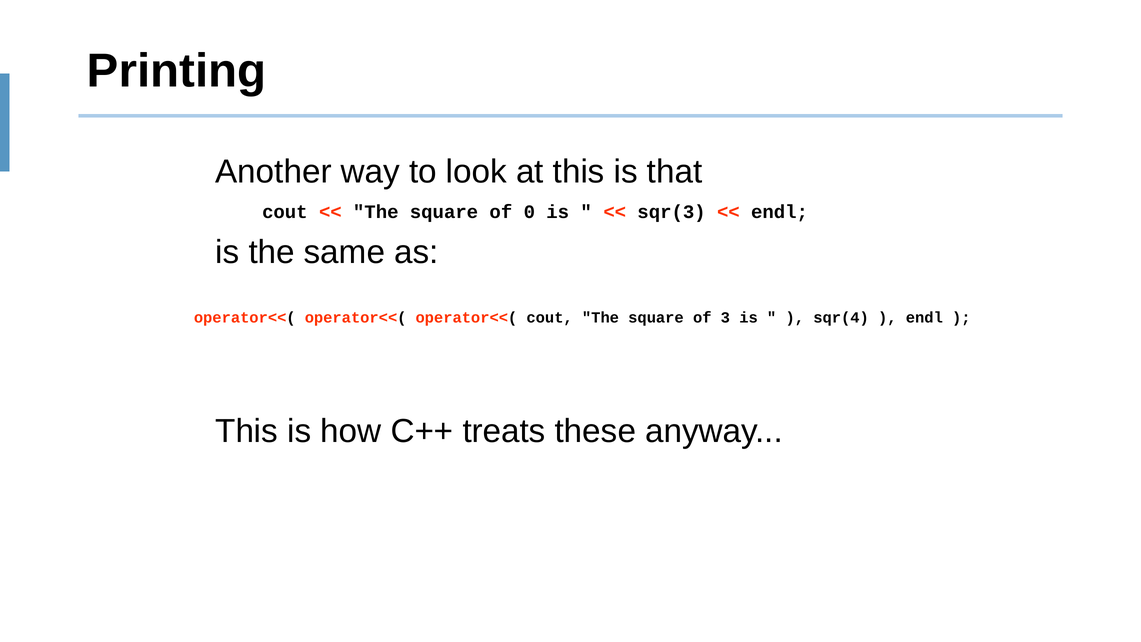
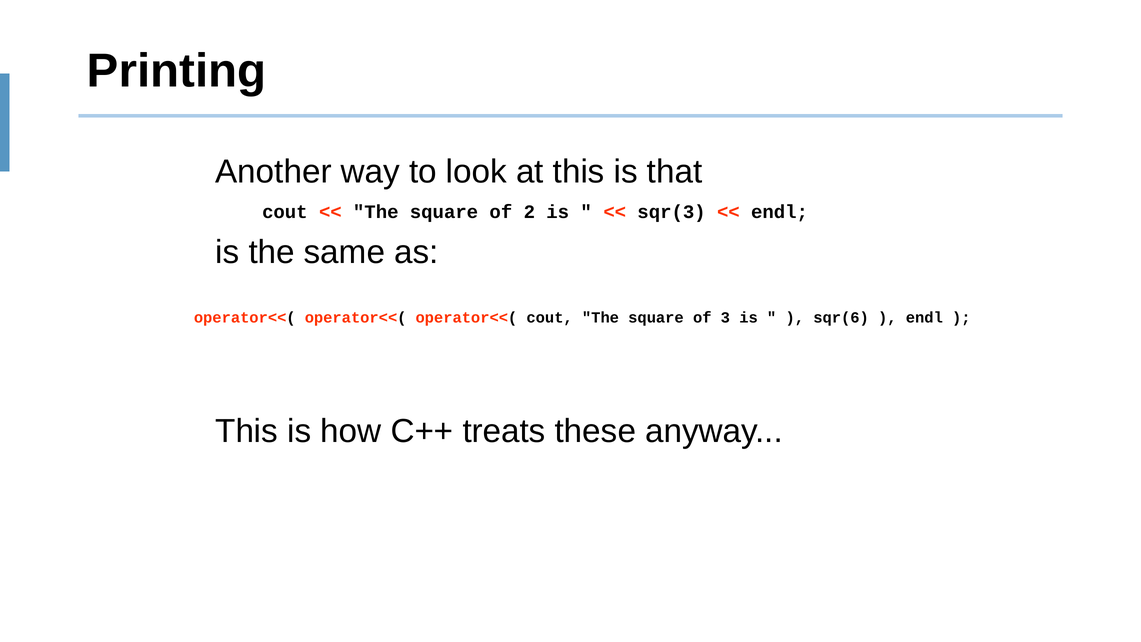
0: 0 -> 2 (529, 212)
sqr(4: sqr(4 -> sqr(6 (841, 318)
